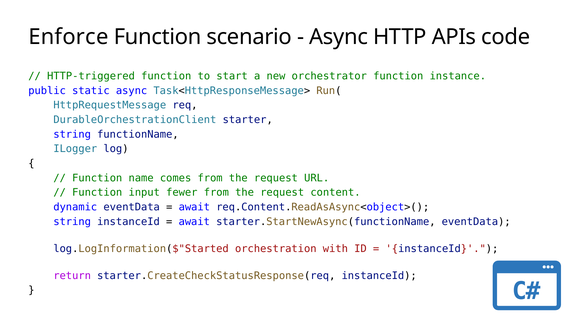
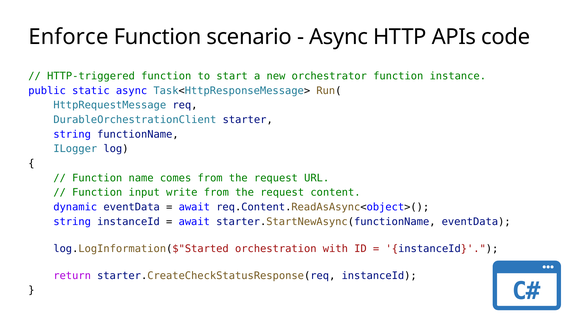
fewer: fewer -> write (182, 193)
